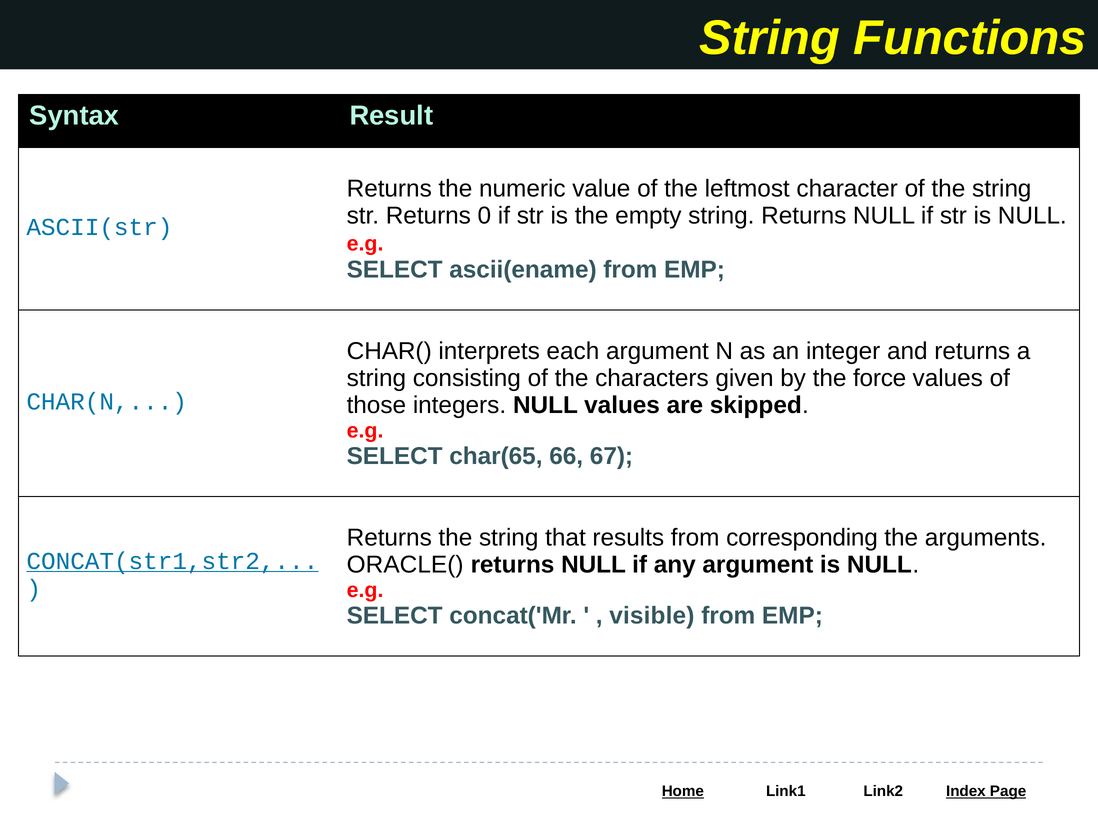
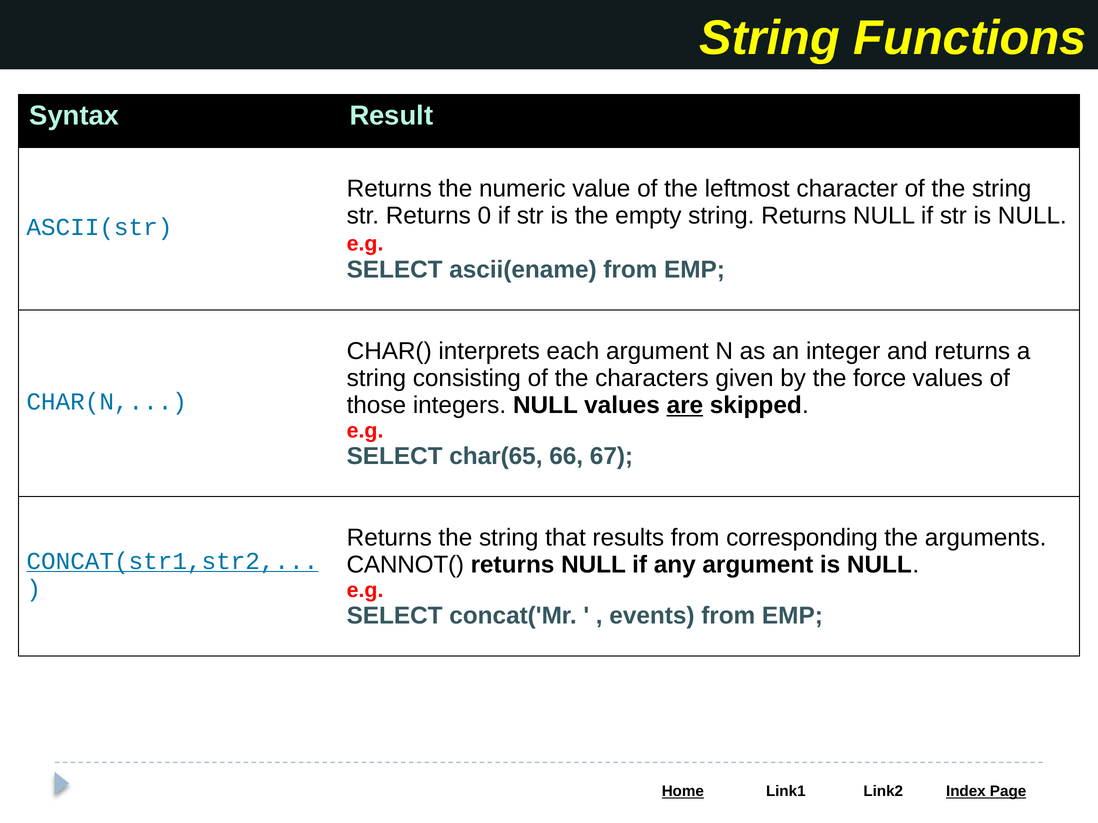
are underline: none -> present (685, 406)
ORACLE(: ORACLE( -> CANNOT( (405, 565)
visible: visible -> events (652, 616)
